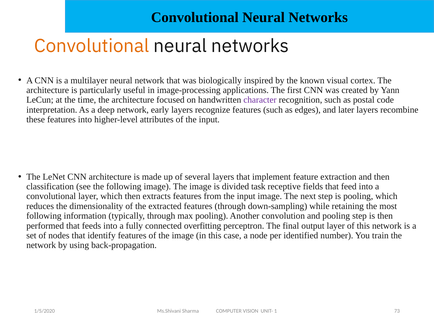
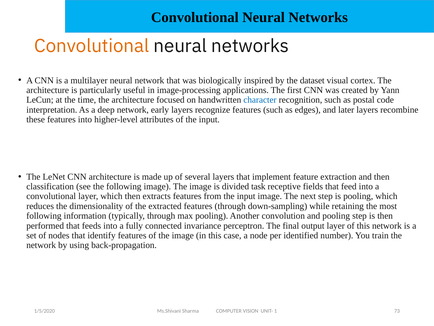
known: known -> dataset (312, 80)
character colour: purple -> blue (260, 100)
overfitting: overfitting -> invariance (203, 225)
